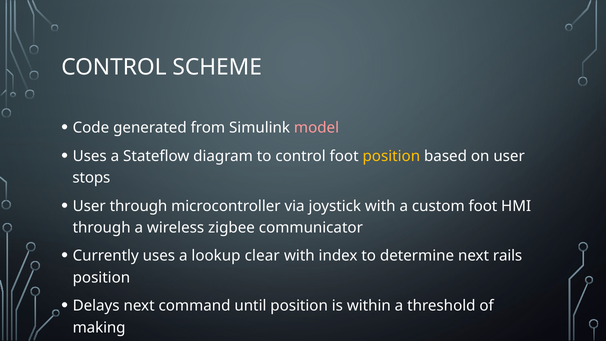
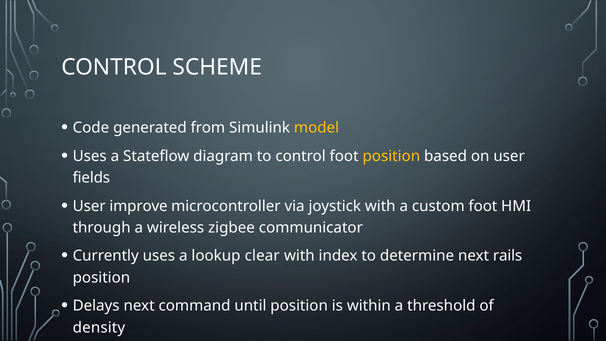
model colour: pink -> yellow (317, 128)
stops: stops -> fields (91, 178)
User through: through -> improve (139, 206)
making: making -> density (99, 328)
